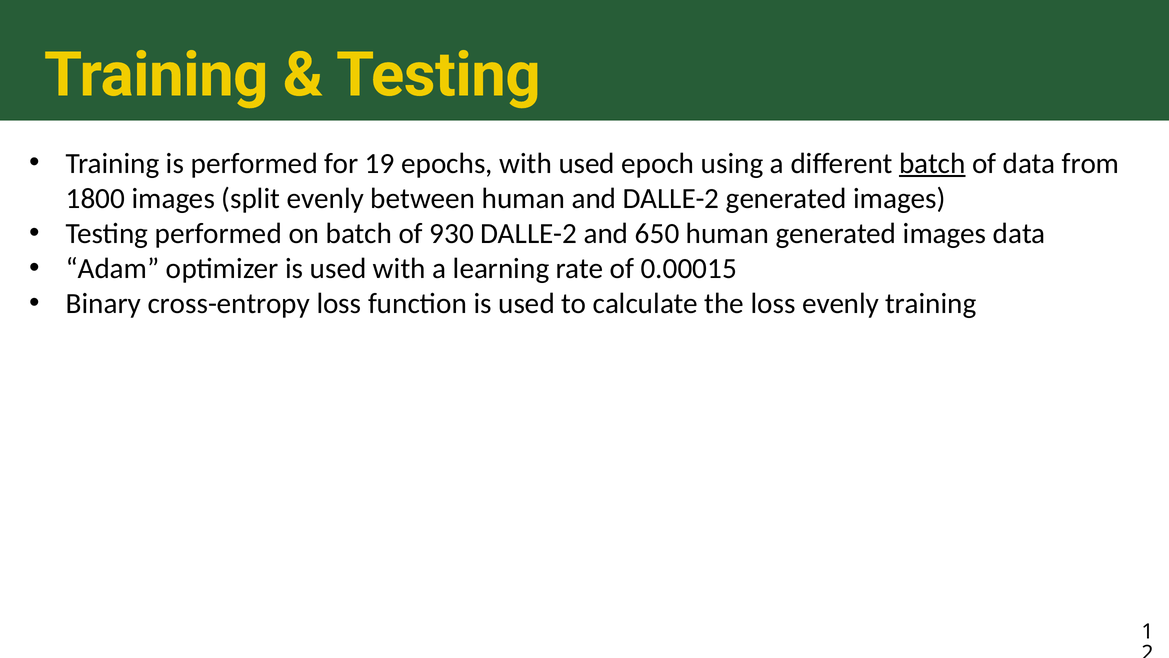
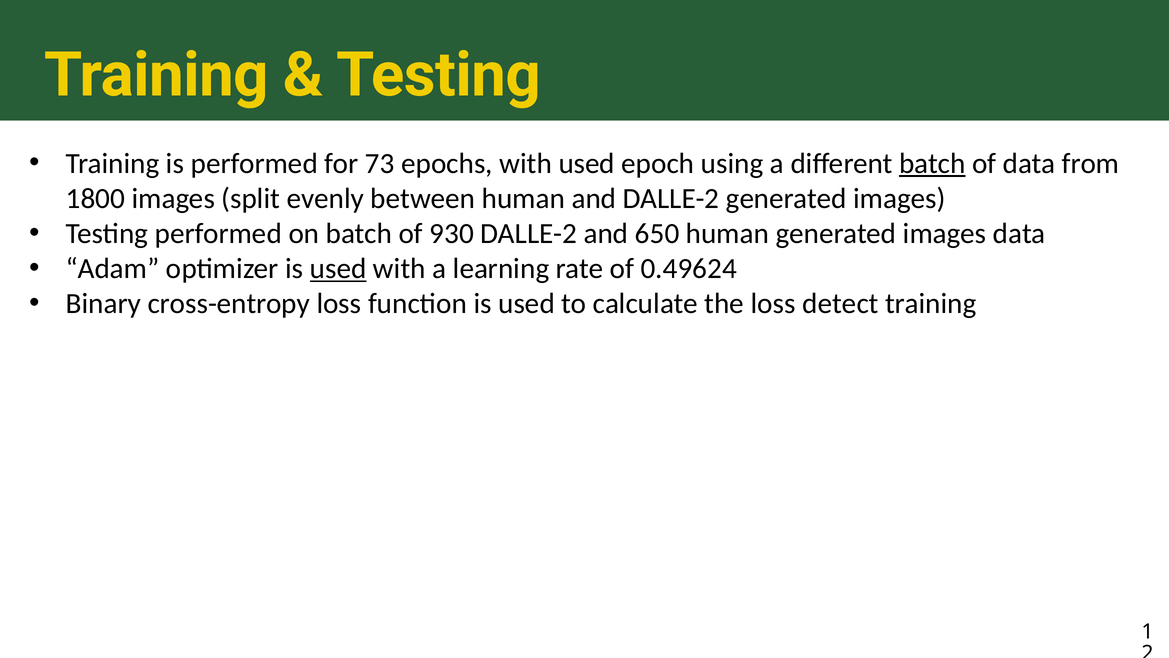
19: 19 -> 73 (380, 163)
used underline: none -> present (338, 268)
0.00015: 0.00015 -> 0.49624 (689, 268)
loss evenly: evenly -> detect (840, 304)
